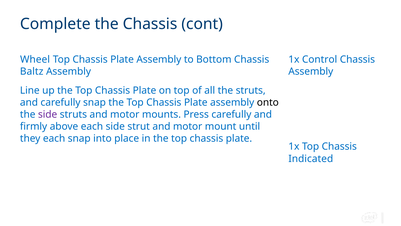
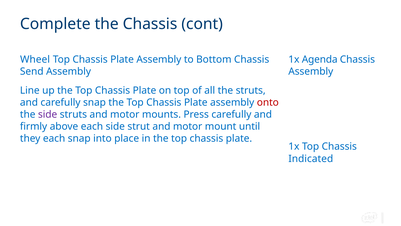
Control: Control -> Agenda (320, 59)
Baltz: Baltz -> Send (32, 72)
onto colour: black -> red (268, 102)
